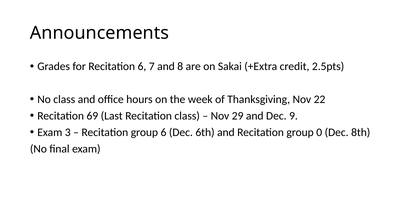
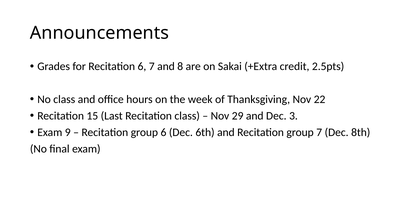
69: 69 -> 15 (92, 116)
9: 9 -> 3 (293, 116)
3: 3 -> 9 (68, 132)
group 0: 0 -> 7 (319, 132)
